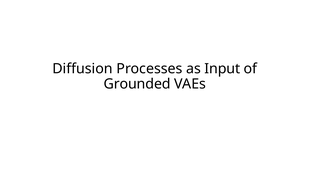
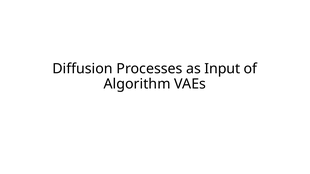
Grounded: Grounded -> Algorithm (137, 84)
